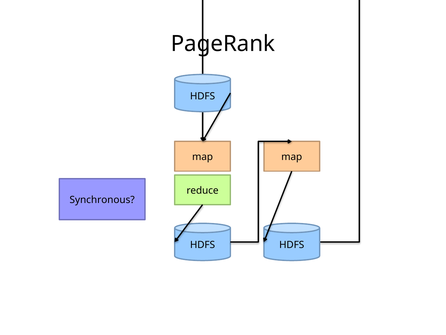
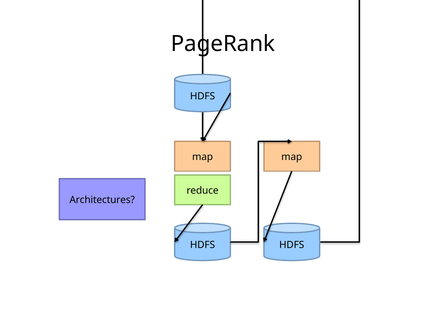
Synchronous: Synchronous -> Architectures (102, 200)
